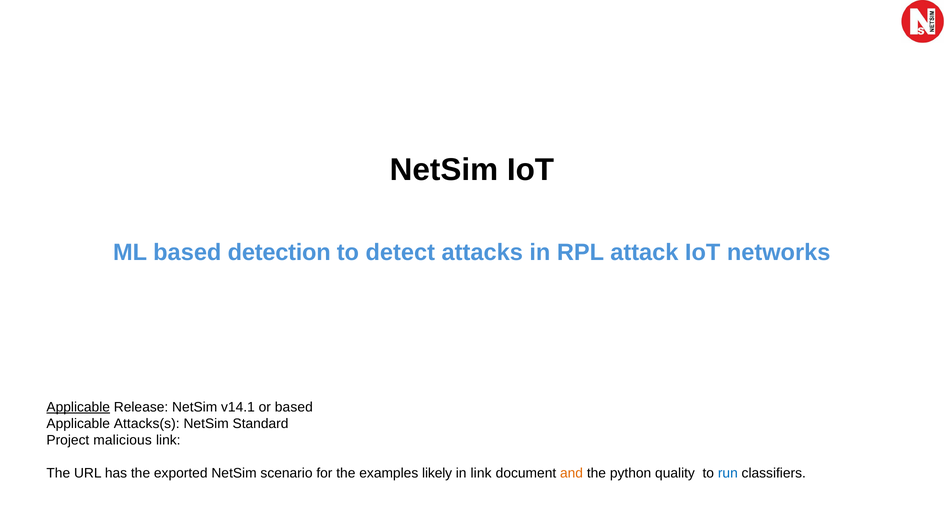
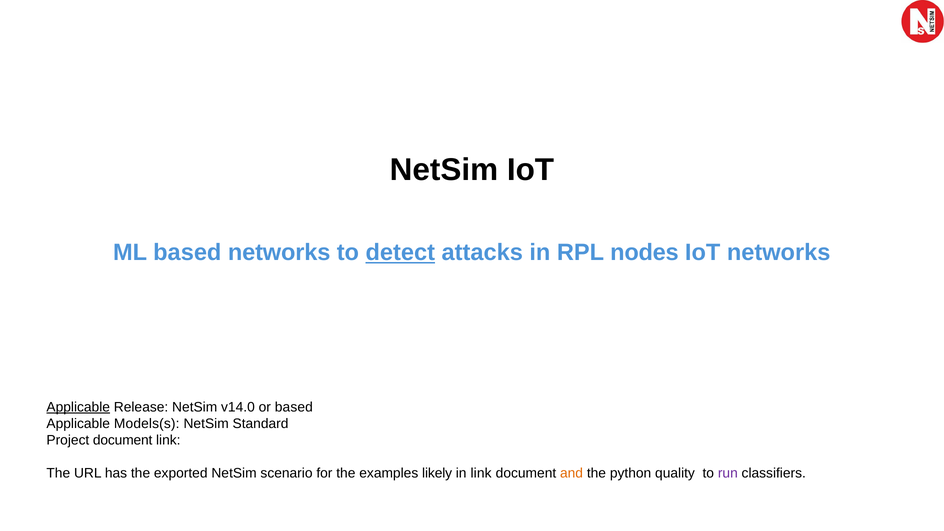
based detection: detection -> networks (279, 253)
detect underline: none -> present (400, 253)
attack: attack -> nodes (644, 253)
v14.1: v14.1 -> v14.0 (238, 407)
Attacks(s: Attacks(s -> Models(s (147, 424)
Project malicious: malicious -> document (123, 440)
run colour: blue -> purple (728, 473)
